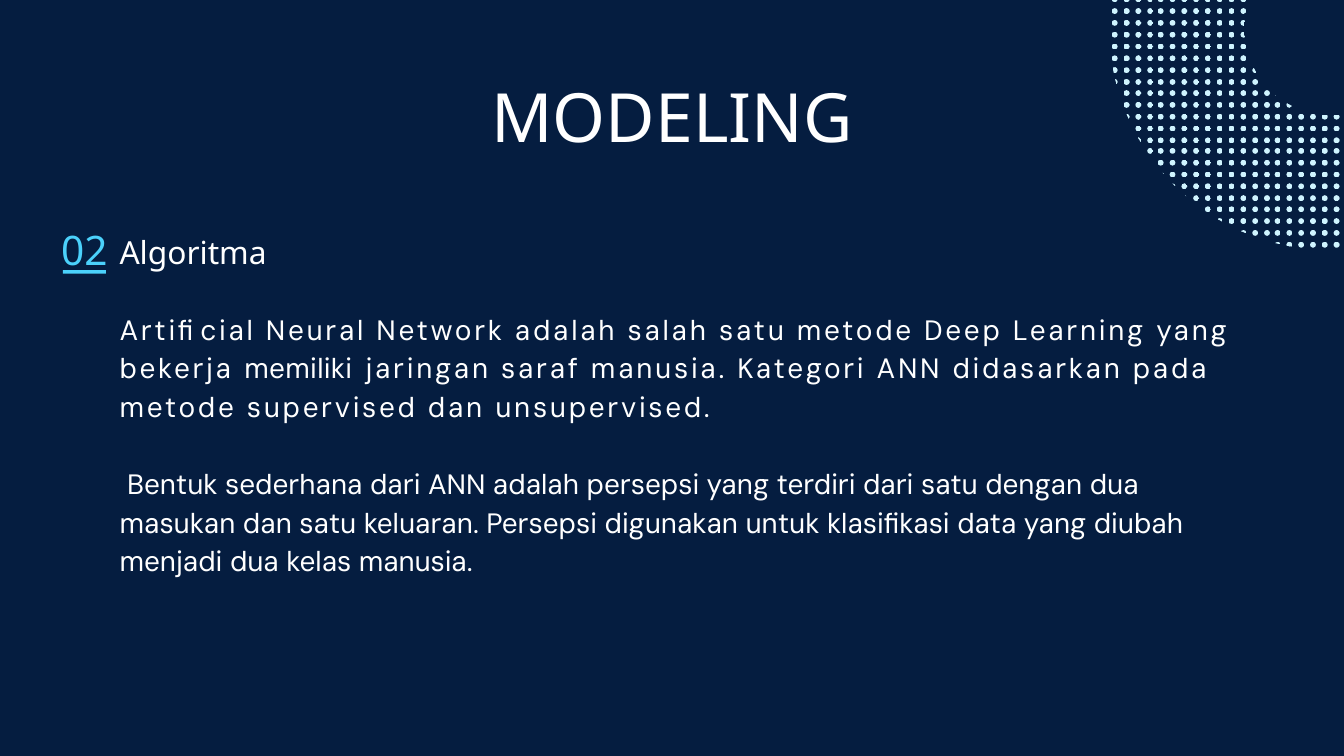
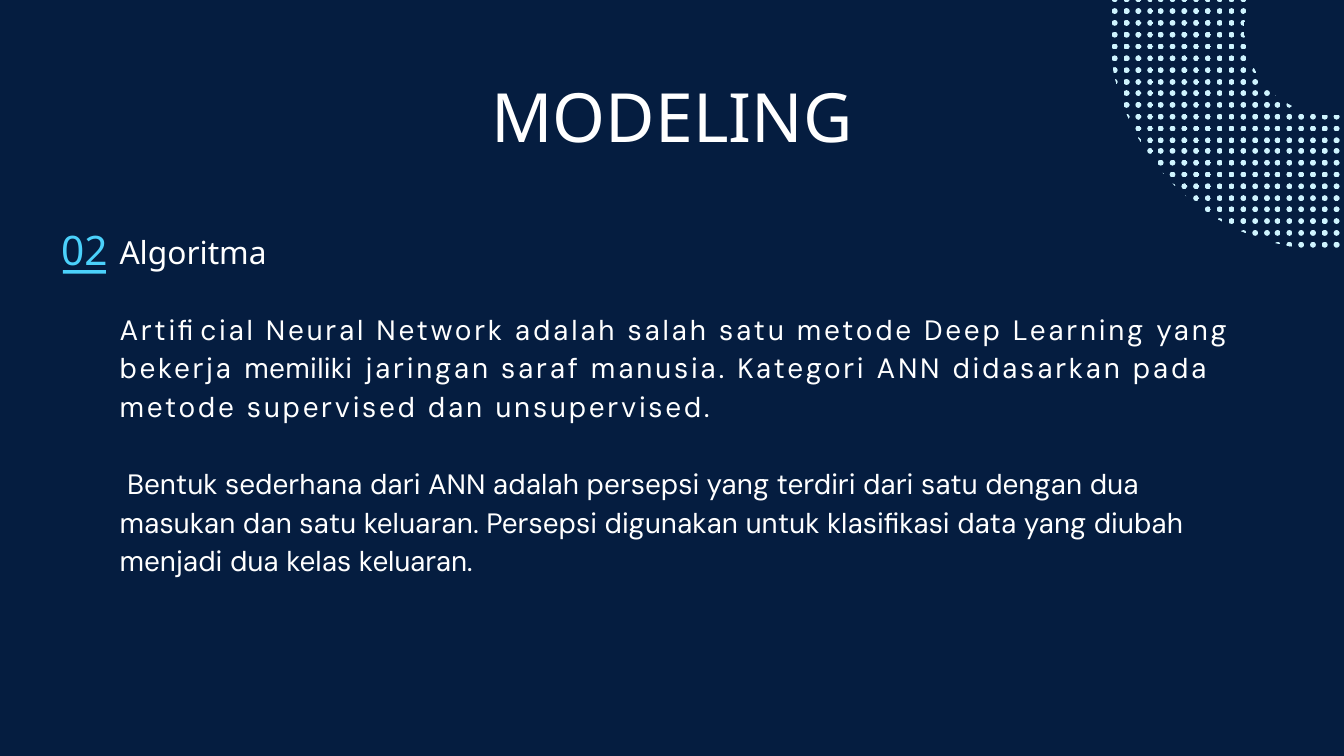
kelas manusia: manusia -> keluaran (416, 563)
